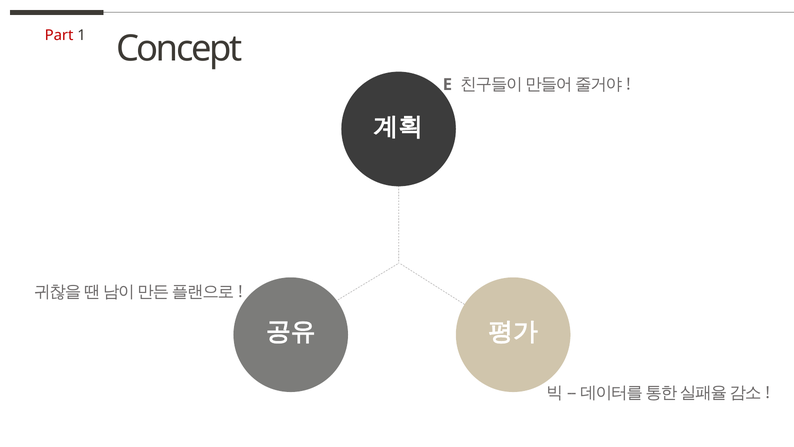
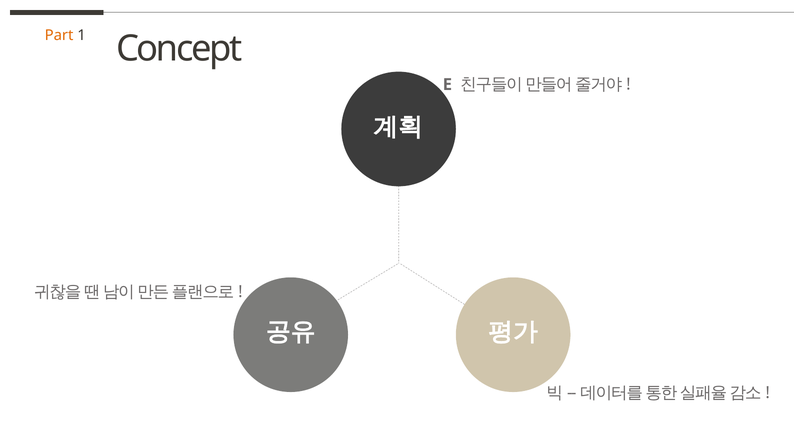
Part colour: red -> orange (59, 35)
